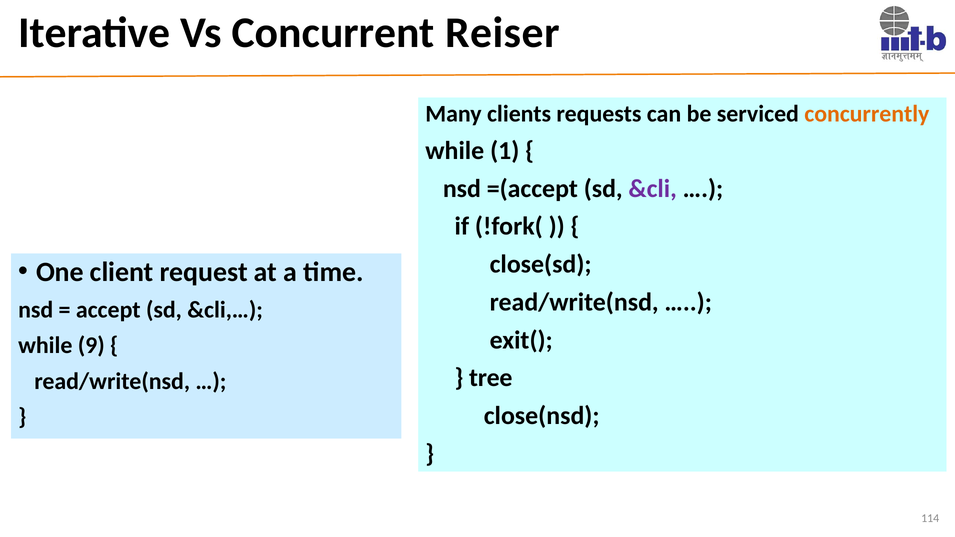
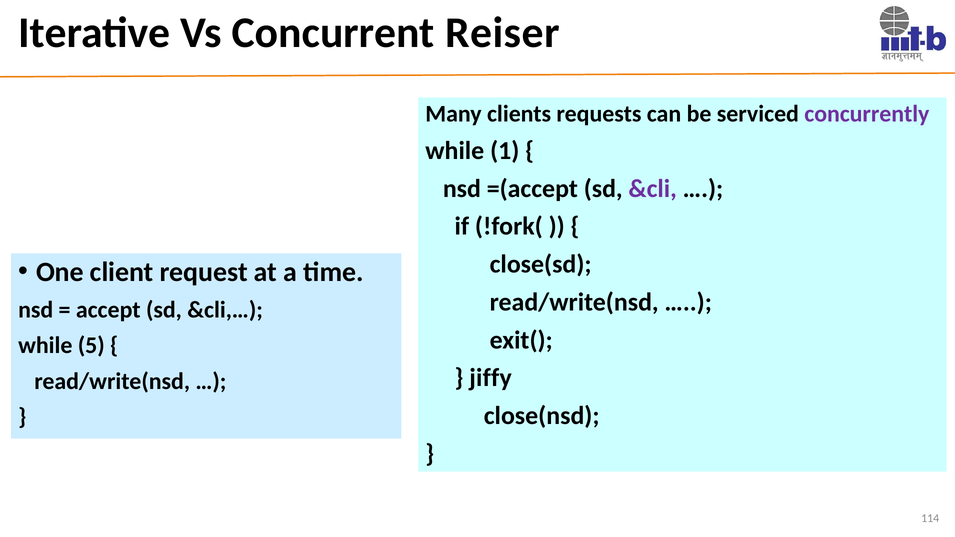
concurrently colour: orange -> purple (867, 114)
9: 9 -> 5 (91, 346)
tree: tree -> jiffy (491, 378)
